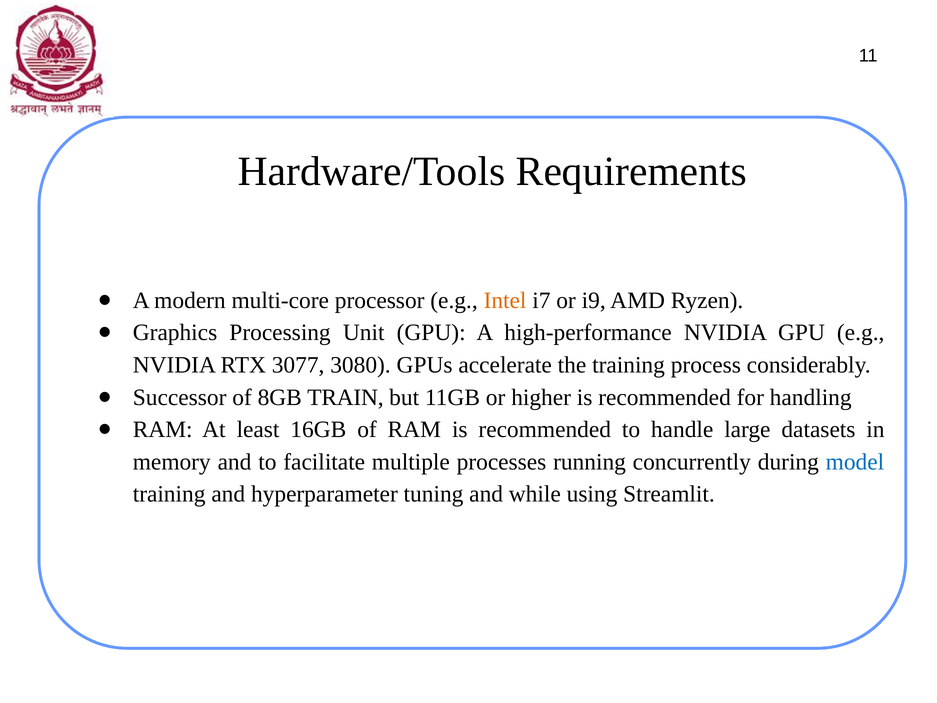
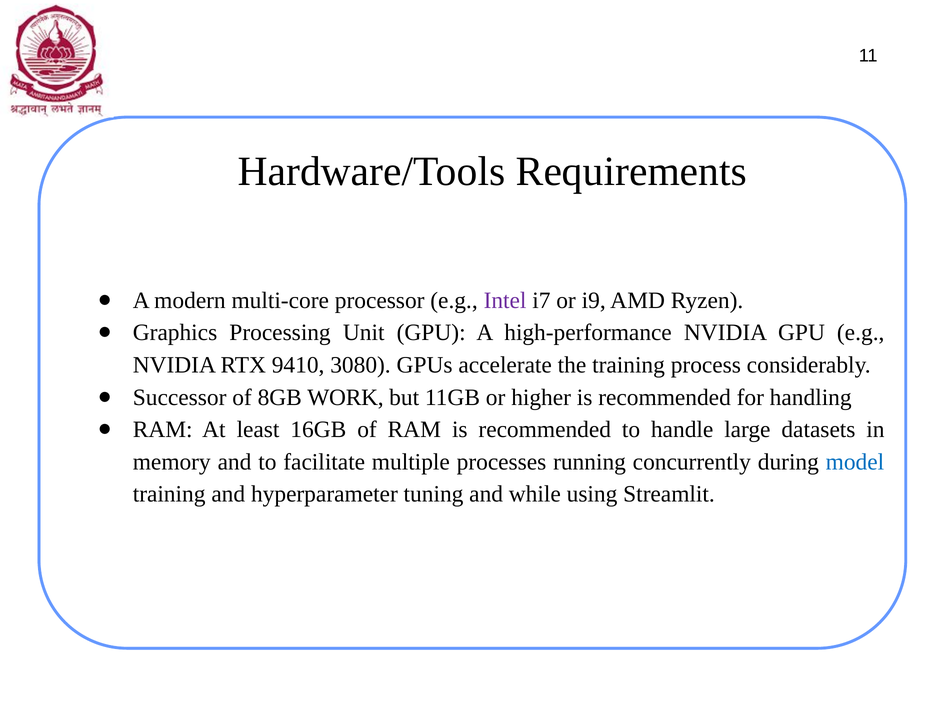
Intel colour: orange -> purple (505, 300)
3077: 3077 -> 9410 (298, 365)
TRAIN: TRAIN -> WORK (345, 397)
